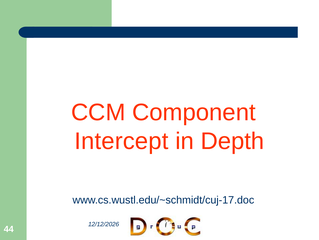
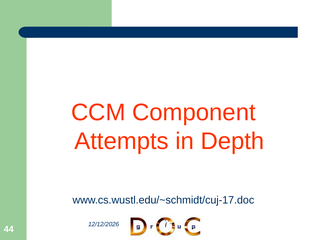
Intercept: Intercept -> Attempts (121, 141)
